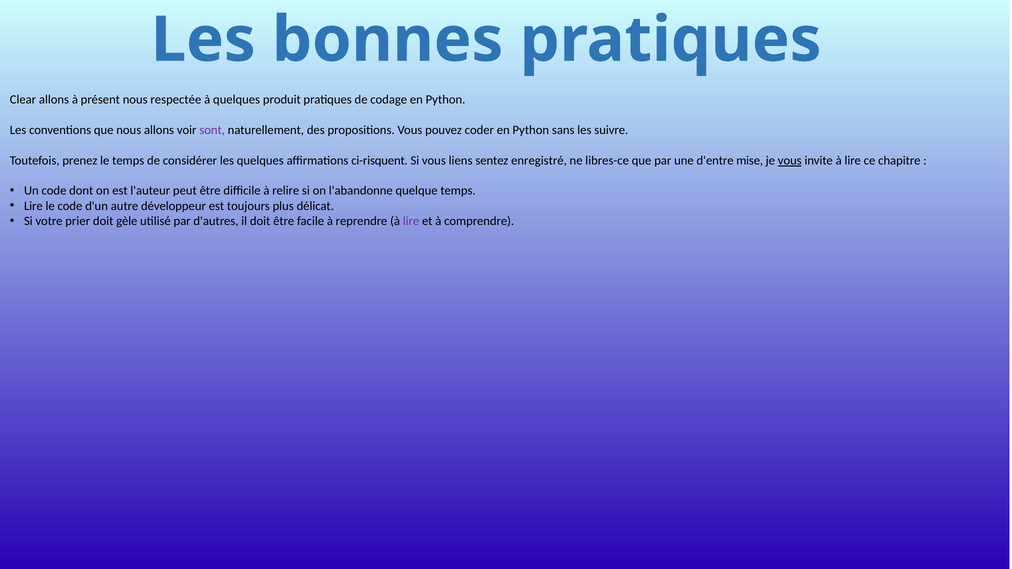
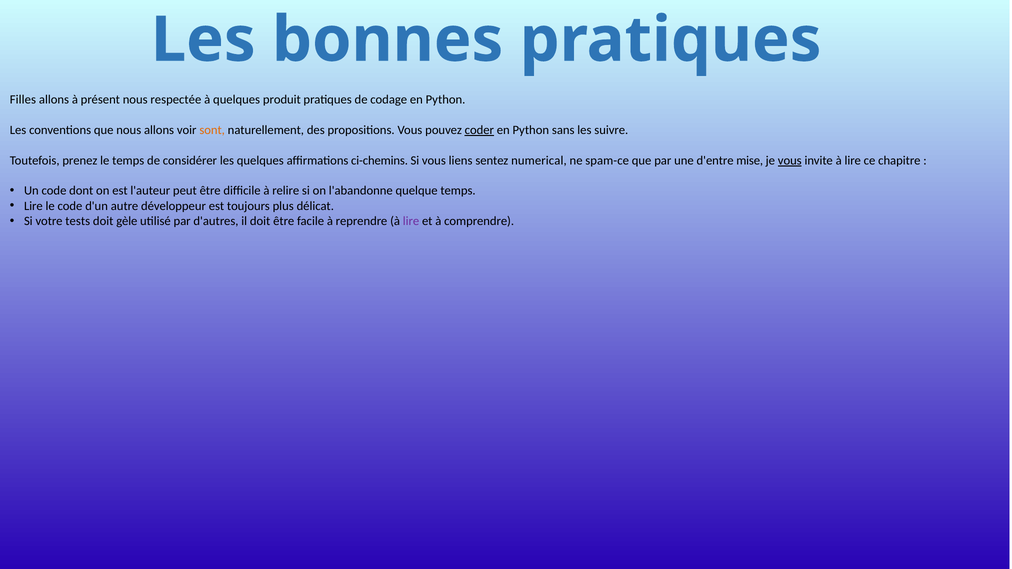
Clear: Clear -> Filles (23, 100)
sont colour: purple -> orange (212, 130)
coder underline: none -> present (479, 130)
ci-risquent: ci-risquent -> ci-chemins (380, 161)
enregistré: enregistré -> numerical (539, 161)
libres-ce: libres-ce -> spam-ce (607, 161)
prier: prier -> tests (78, 221)
